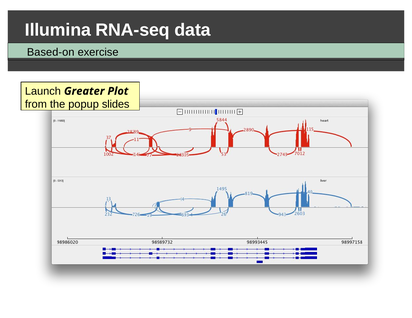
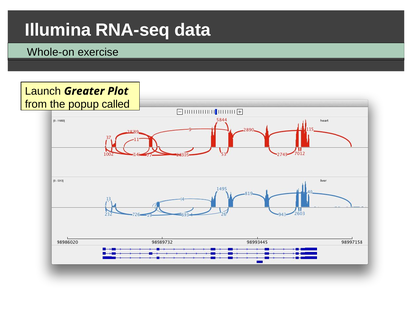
Based-on: Based-on -> Whole-on (51, 52)
slides: slides -> called (116, 104)
